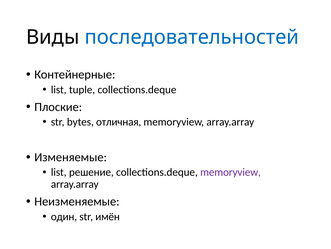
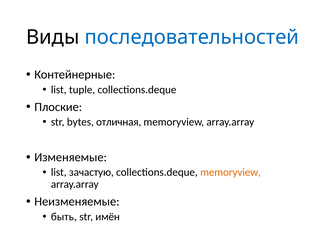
решение: решение -> зачастую (91, 172)
memoryview colour: purple -> orange (230, 172)
один: один -> быть (64, 216)
